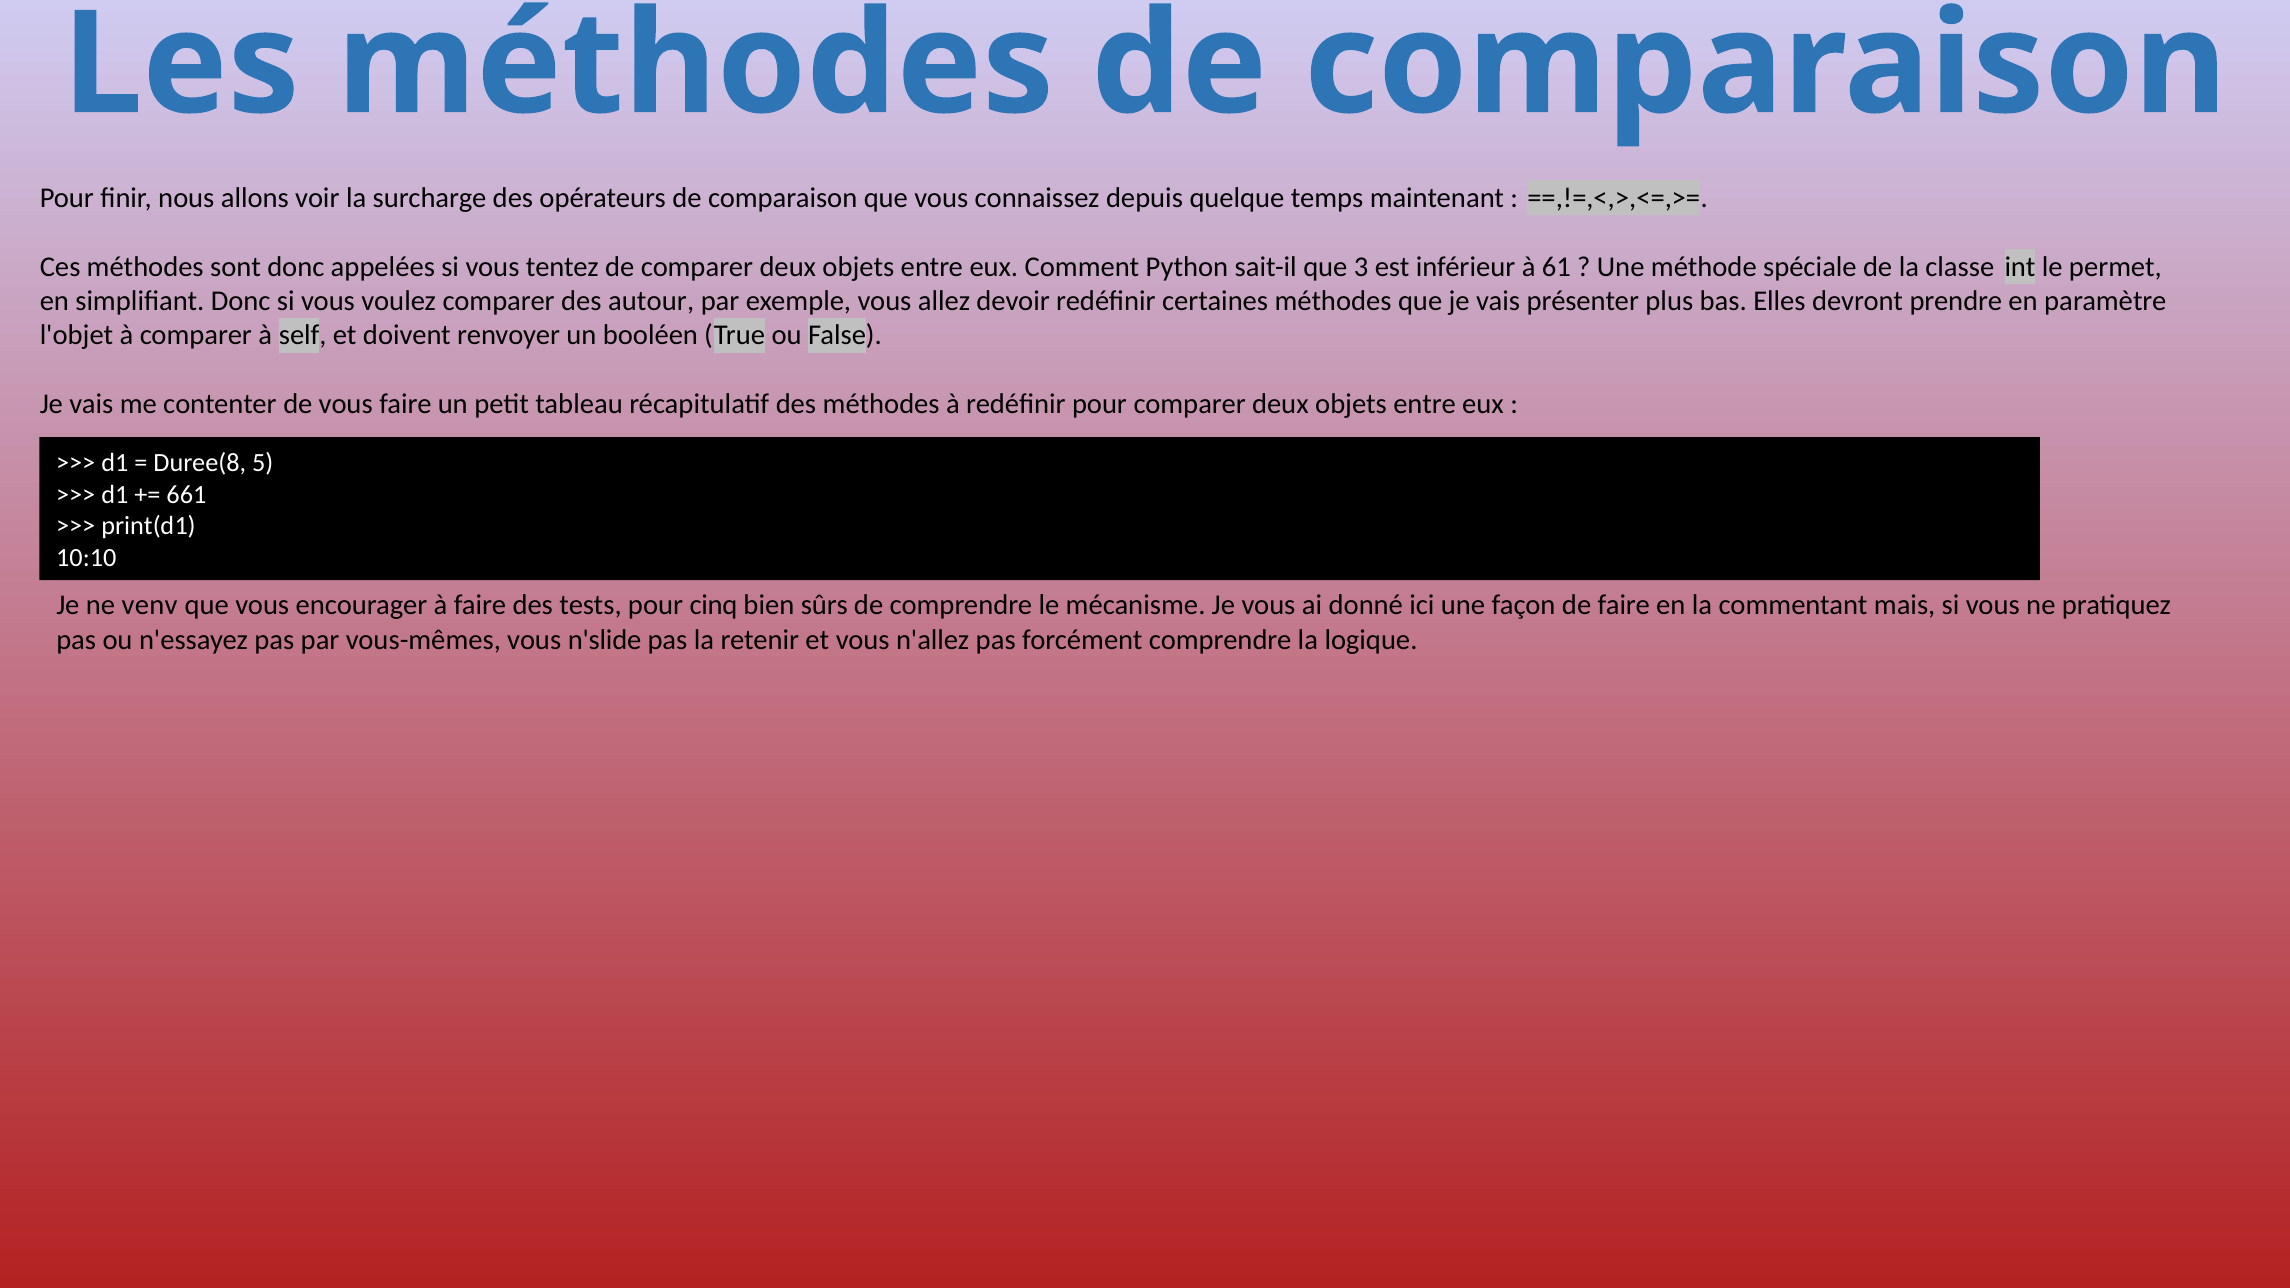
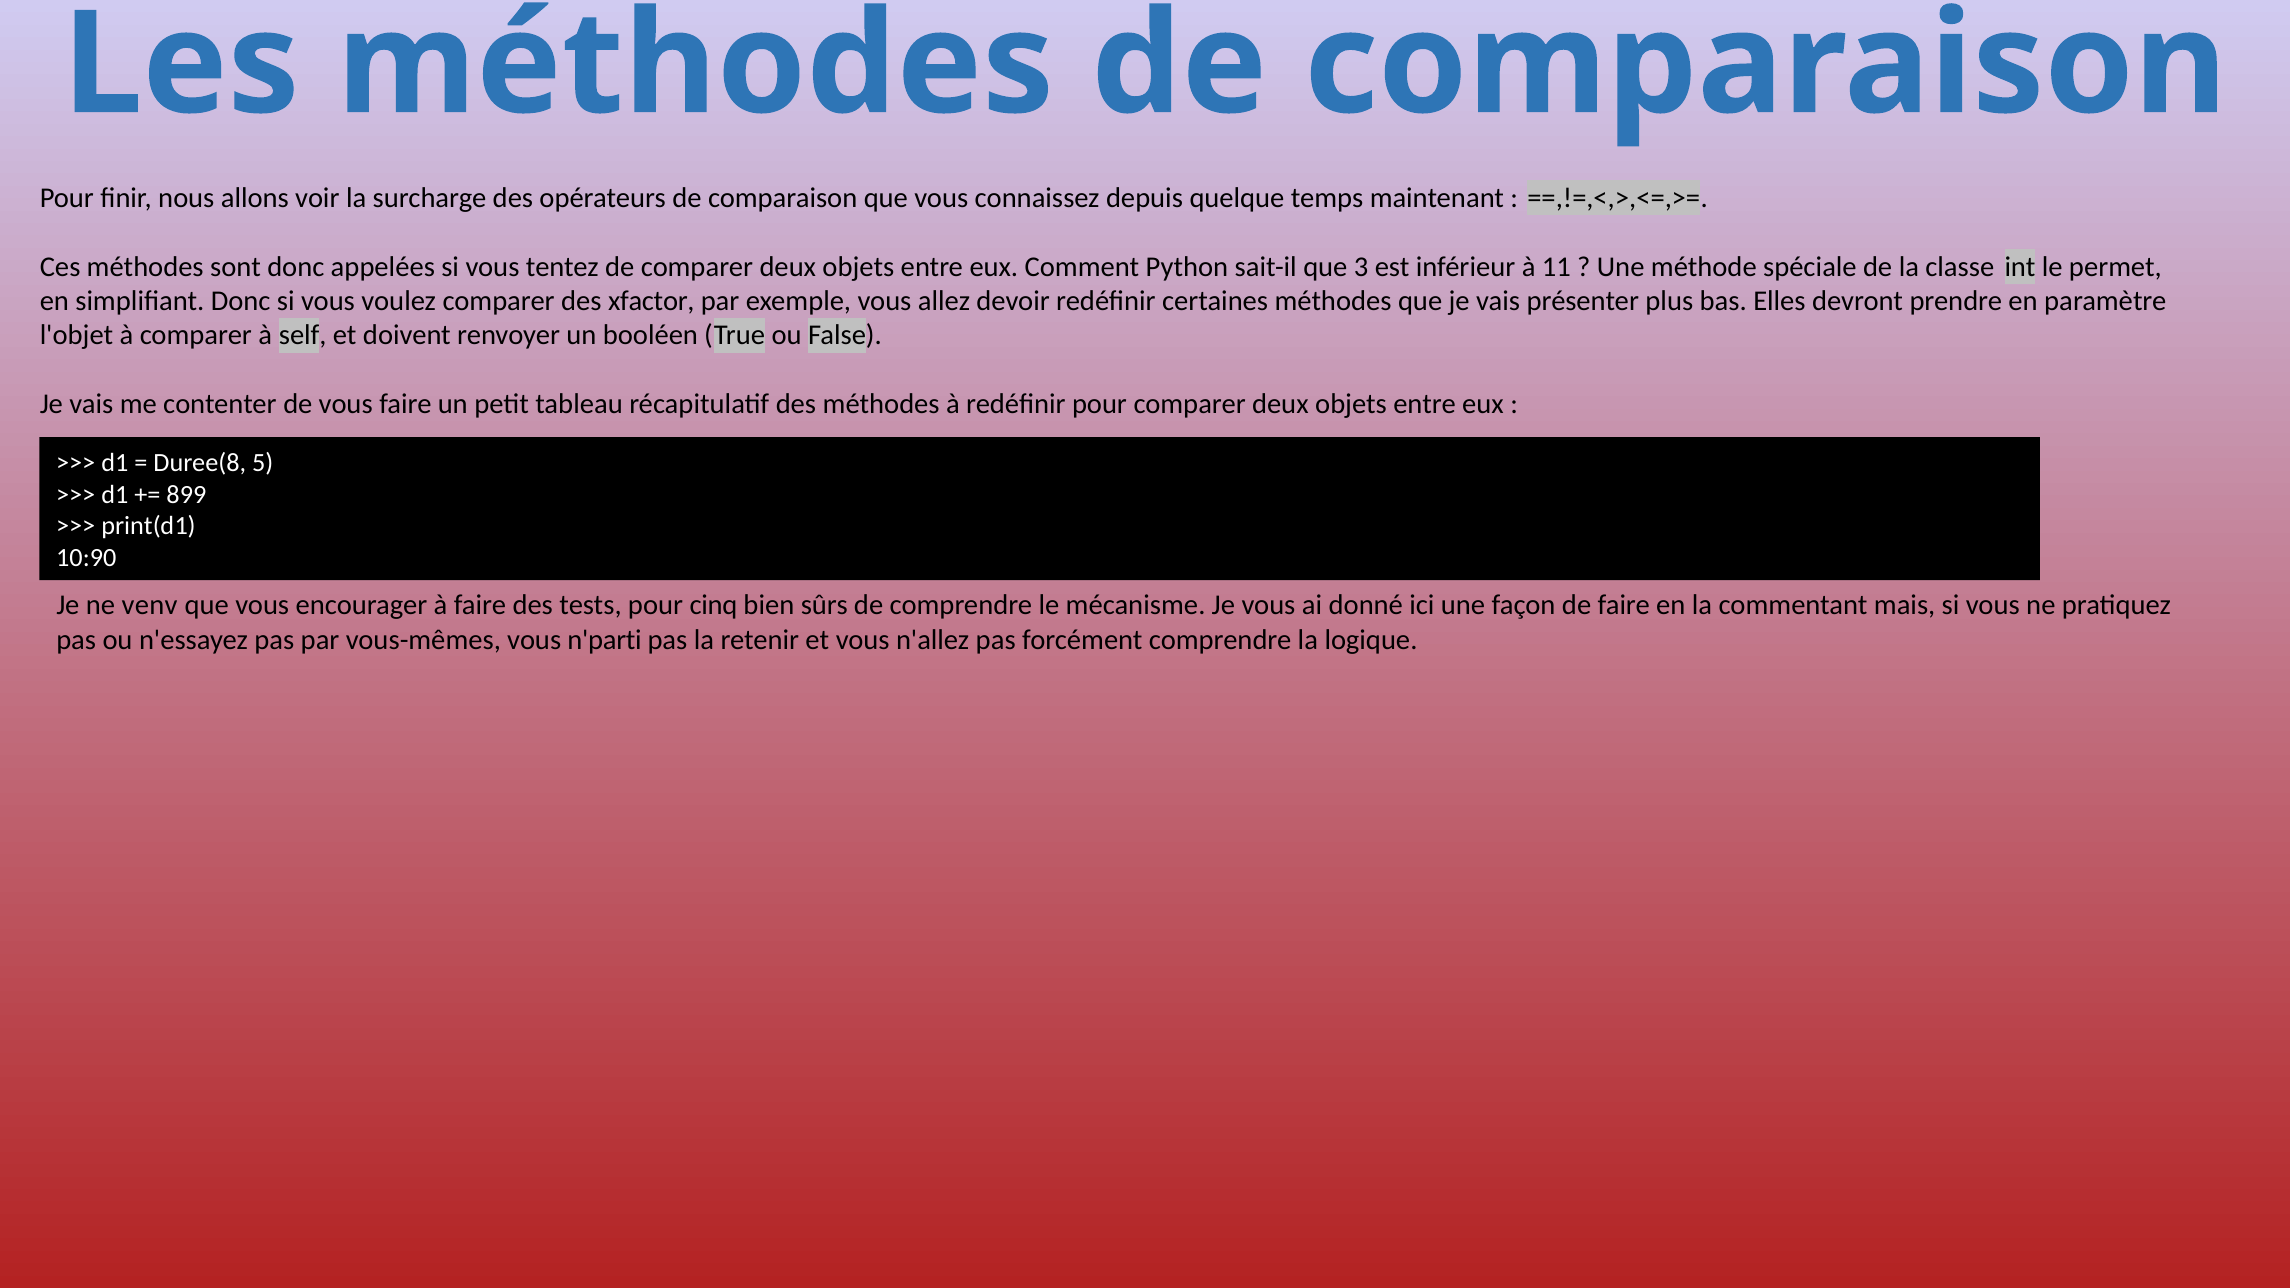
61: 61 -> 11 (1556, 267)
autour: autour -> xfactor (651, 301)
661: 661 -> 899 (186, 495)
10:10: 10:10 -> 10:90 (86, 558)
n'slide: n'slide -> n'parti (605, 640)
